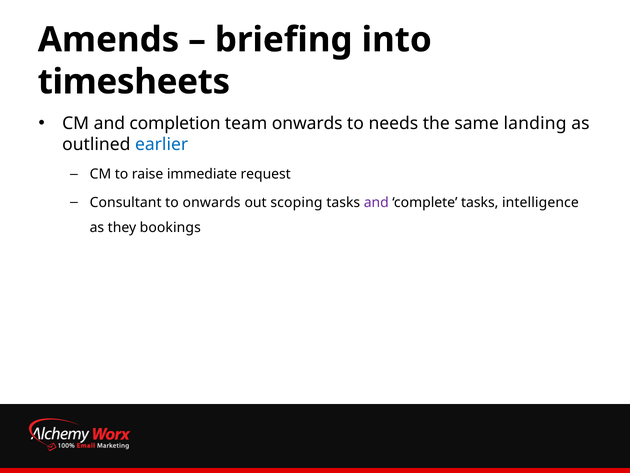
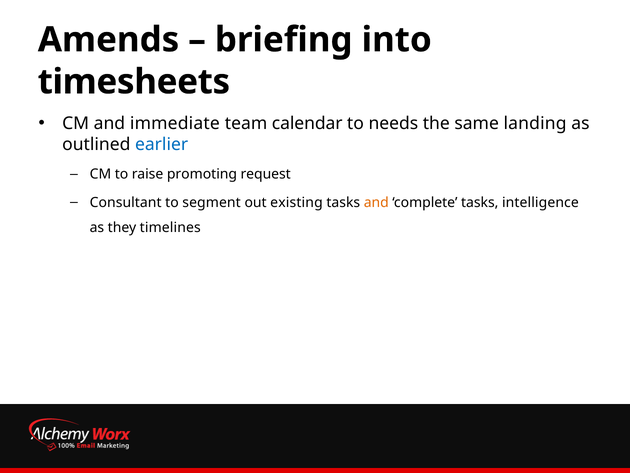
completion: completion -> immediate (175, 123)
team onwards: onwards -> calendar (307, 123)
immediate: immediate -> promoting (202, 174)
to onwards: onwards -> segment (212, 202)
scoping: scoping -> existing (296, 202)
and colour: purple -> orange (376, 202)
bookings: bookings -> timelines (170, 227)
